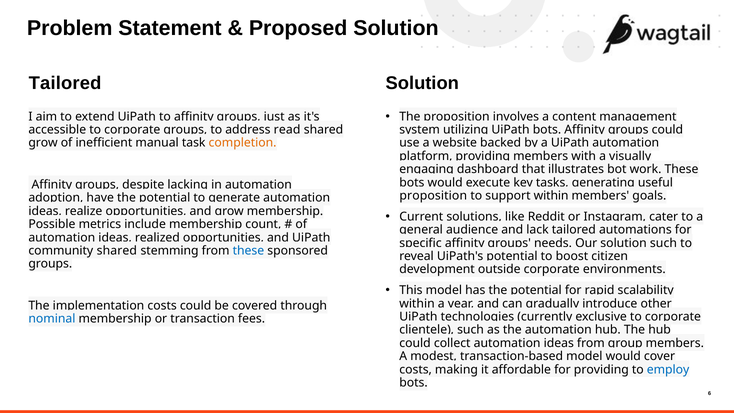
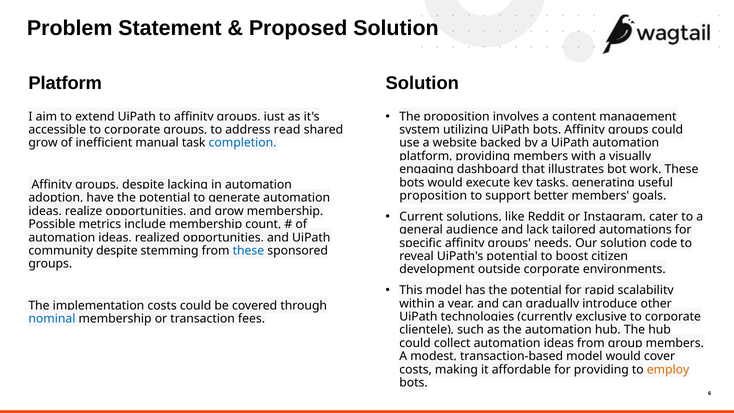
Tailored: Tailored -> Platform (65, 83)
completion colour: orange -> blue (243, 143)
support within: within -> better (551, 196)
such: such -> code (664, 243)
shared: shared -> despite (117, 251)
employ colour: blue -> orange (668, 369)
